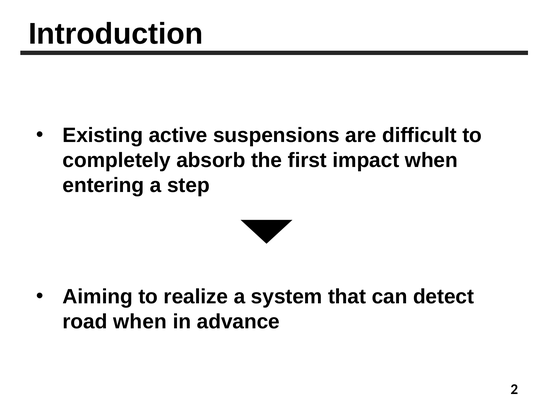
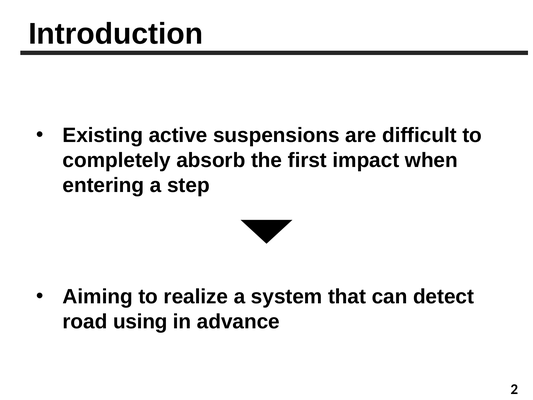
road when: when -> using (140, 321)
